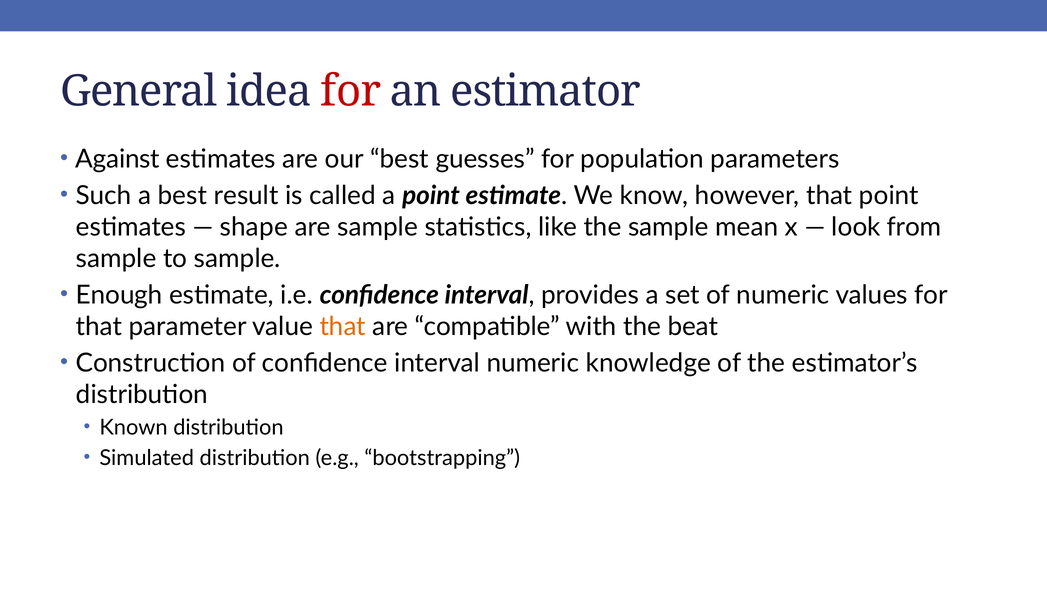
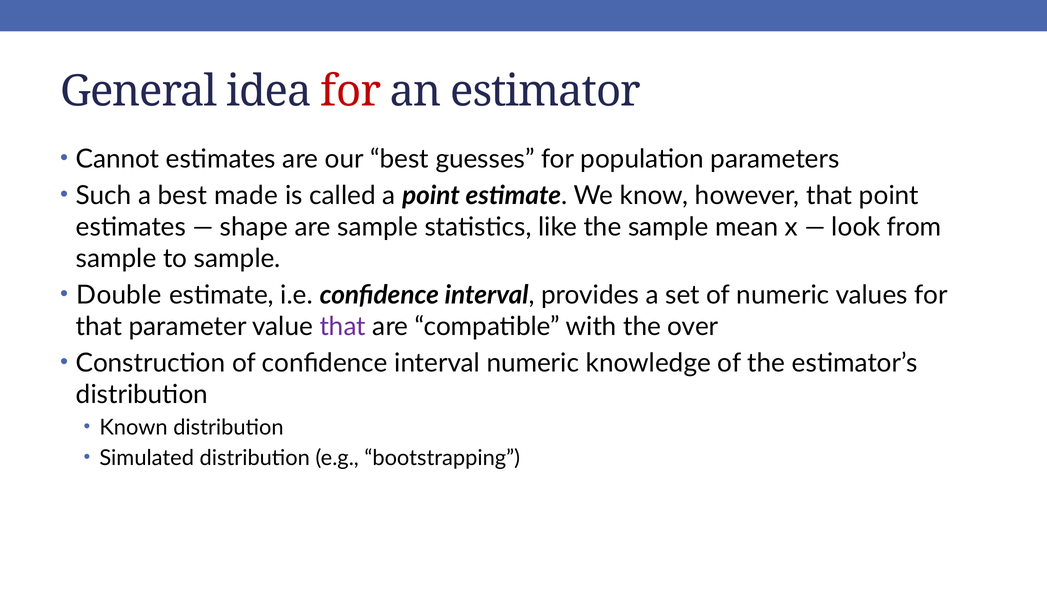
Against: Against -> Cannot (118, 159)
result: result -> made (246, 196)
Enough: Enough -> Double (119, 295)
that colour: orange -> purple (343, 326)
beat: beat -> over (693, 326)
